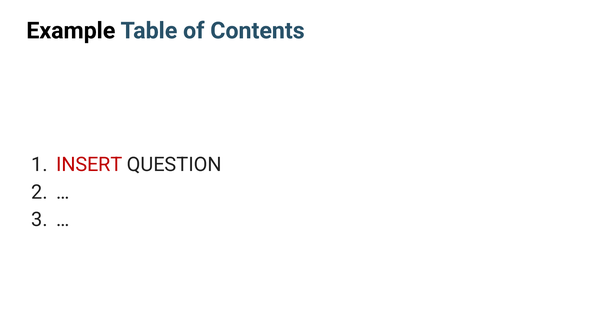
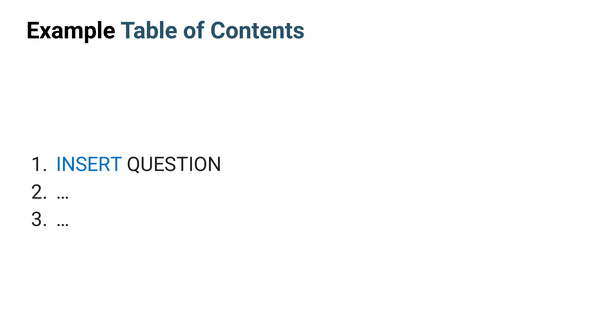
INSERT colour: red -> blue (89, 165)
